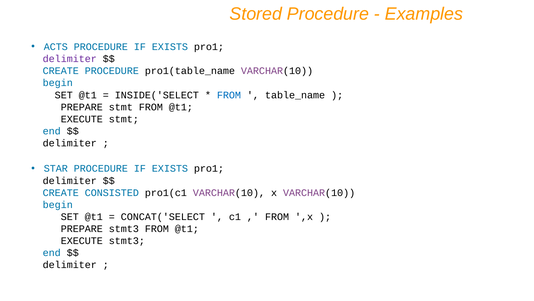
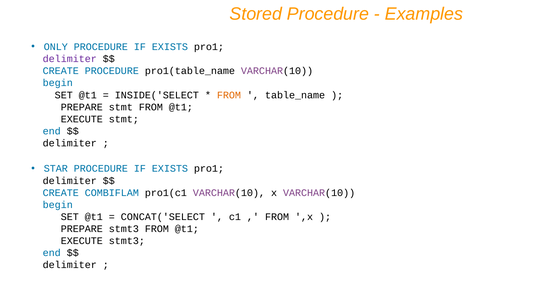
ACTS: ACTS -> ONLY (56, 47)
FROM colour: blue -> orange (229, 95)
CONSISTED: CONSISTED -> COMBIFLAM (112, 192)
